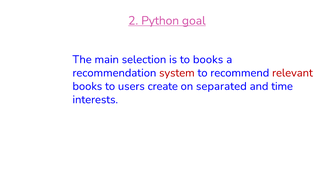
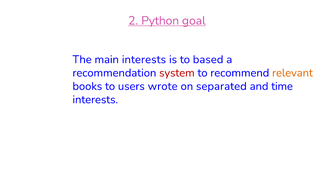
main selection: selection -> interests (144, 59)
to books: books -> based (208, 59)
relevant colour: red -> orange (292, 73)
create: create -> wrote (163, 86)
